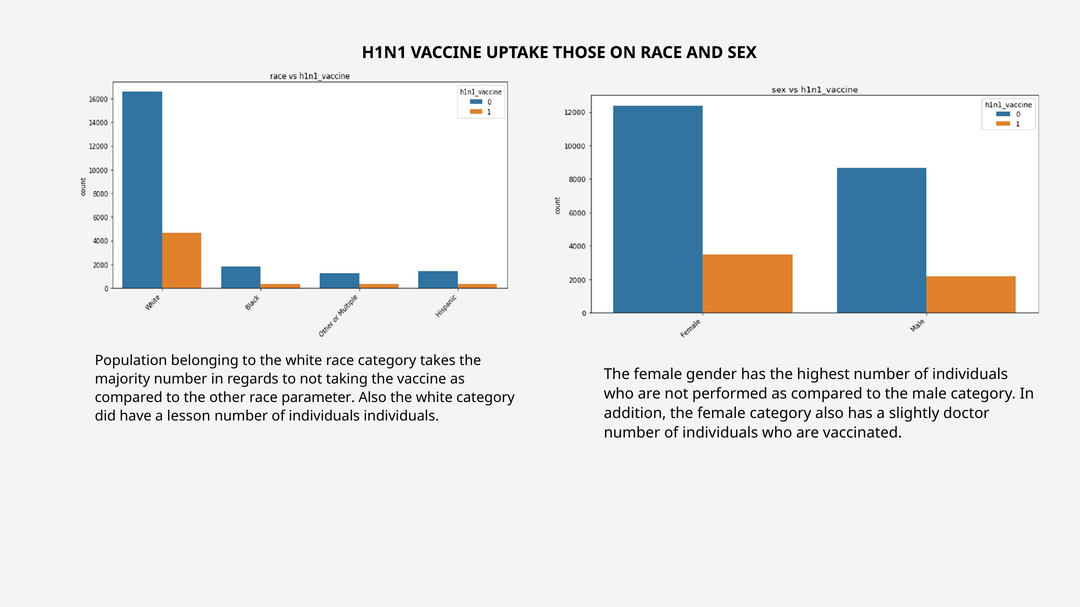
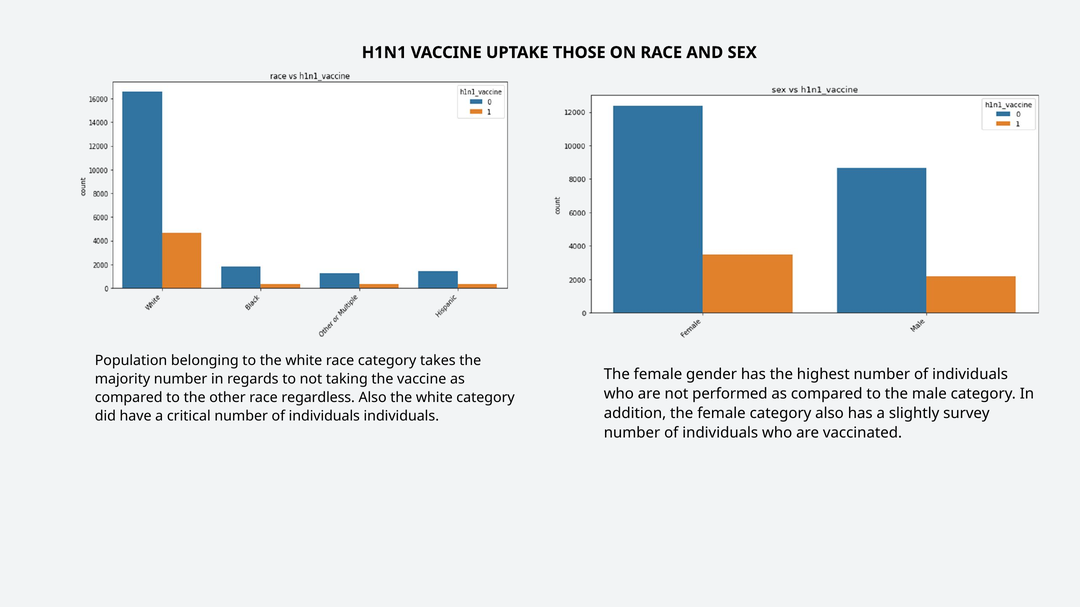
parameter: parameter -> regardless (318, 398)
doctor: doctor -> survey (966, 414)
lesson: lesson -> critical (189, 416)
